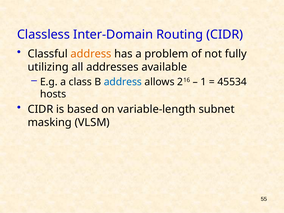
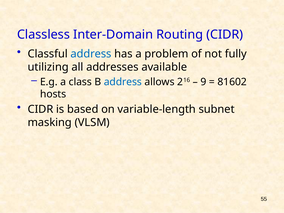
address colour: orange -> blue (91, 54)
1: 1 -> 9 (203, 82)
45534: 45534 -> 81602 (232, 82)
